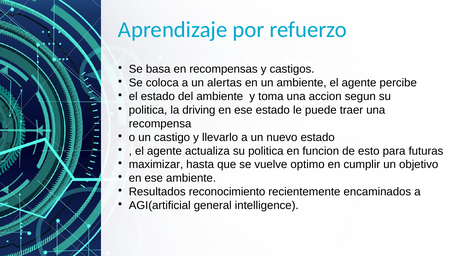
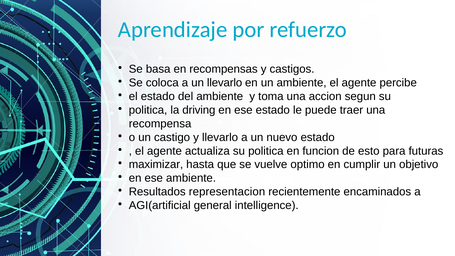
un alertas: alertas -> llevarlo (225, 83)
reconocimiento: reconocimiento -> representacion (227, 192)
